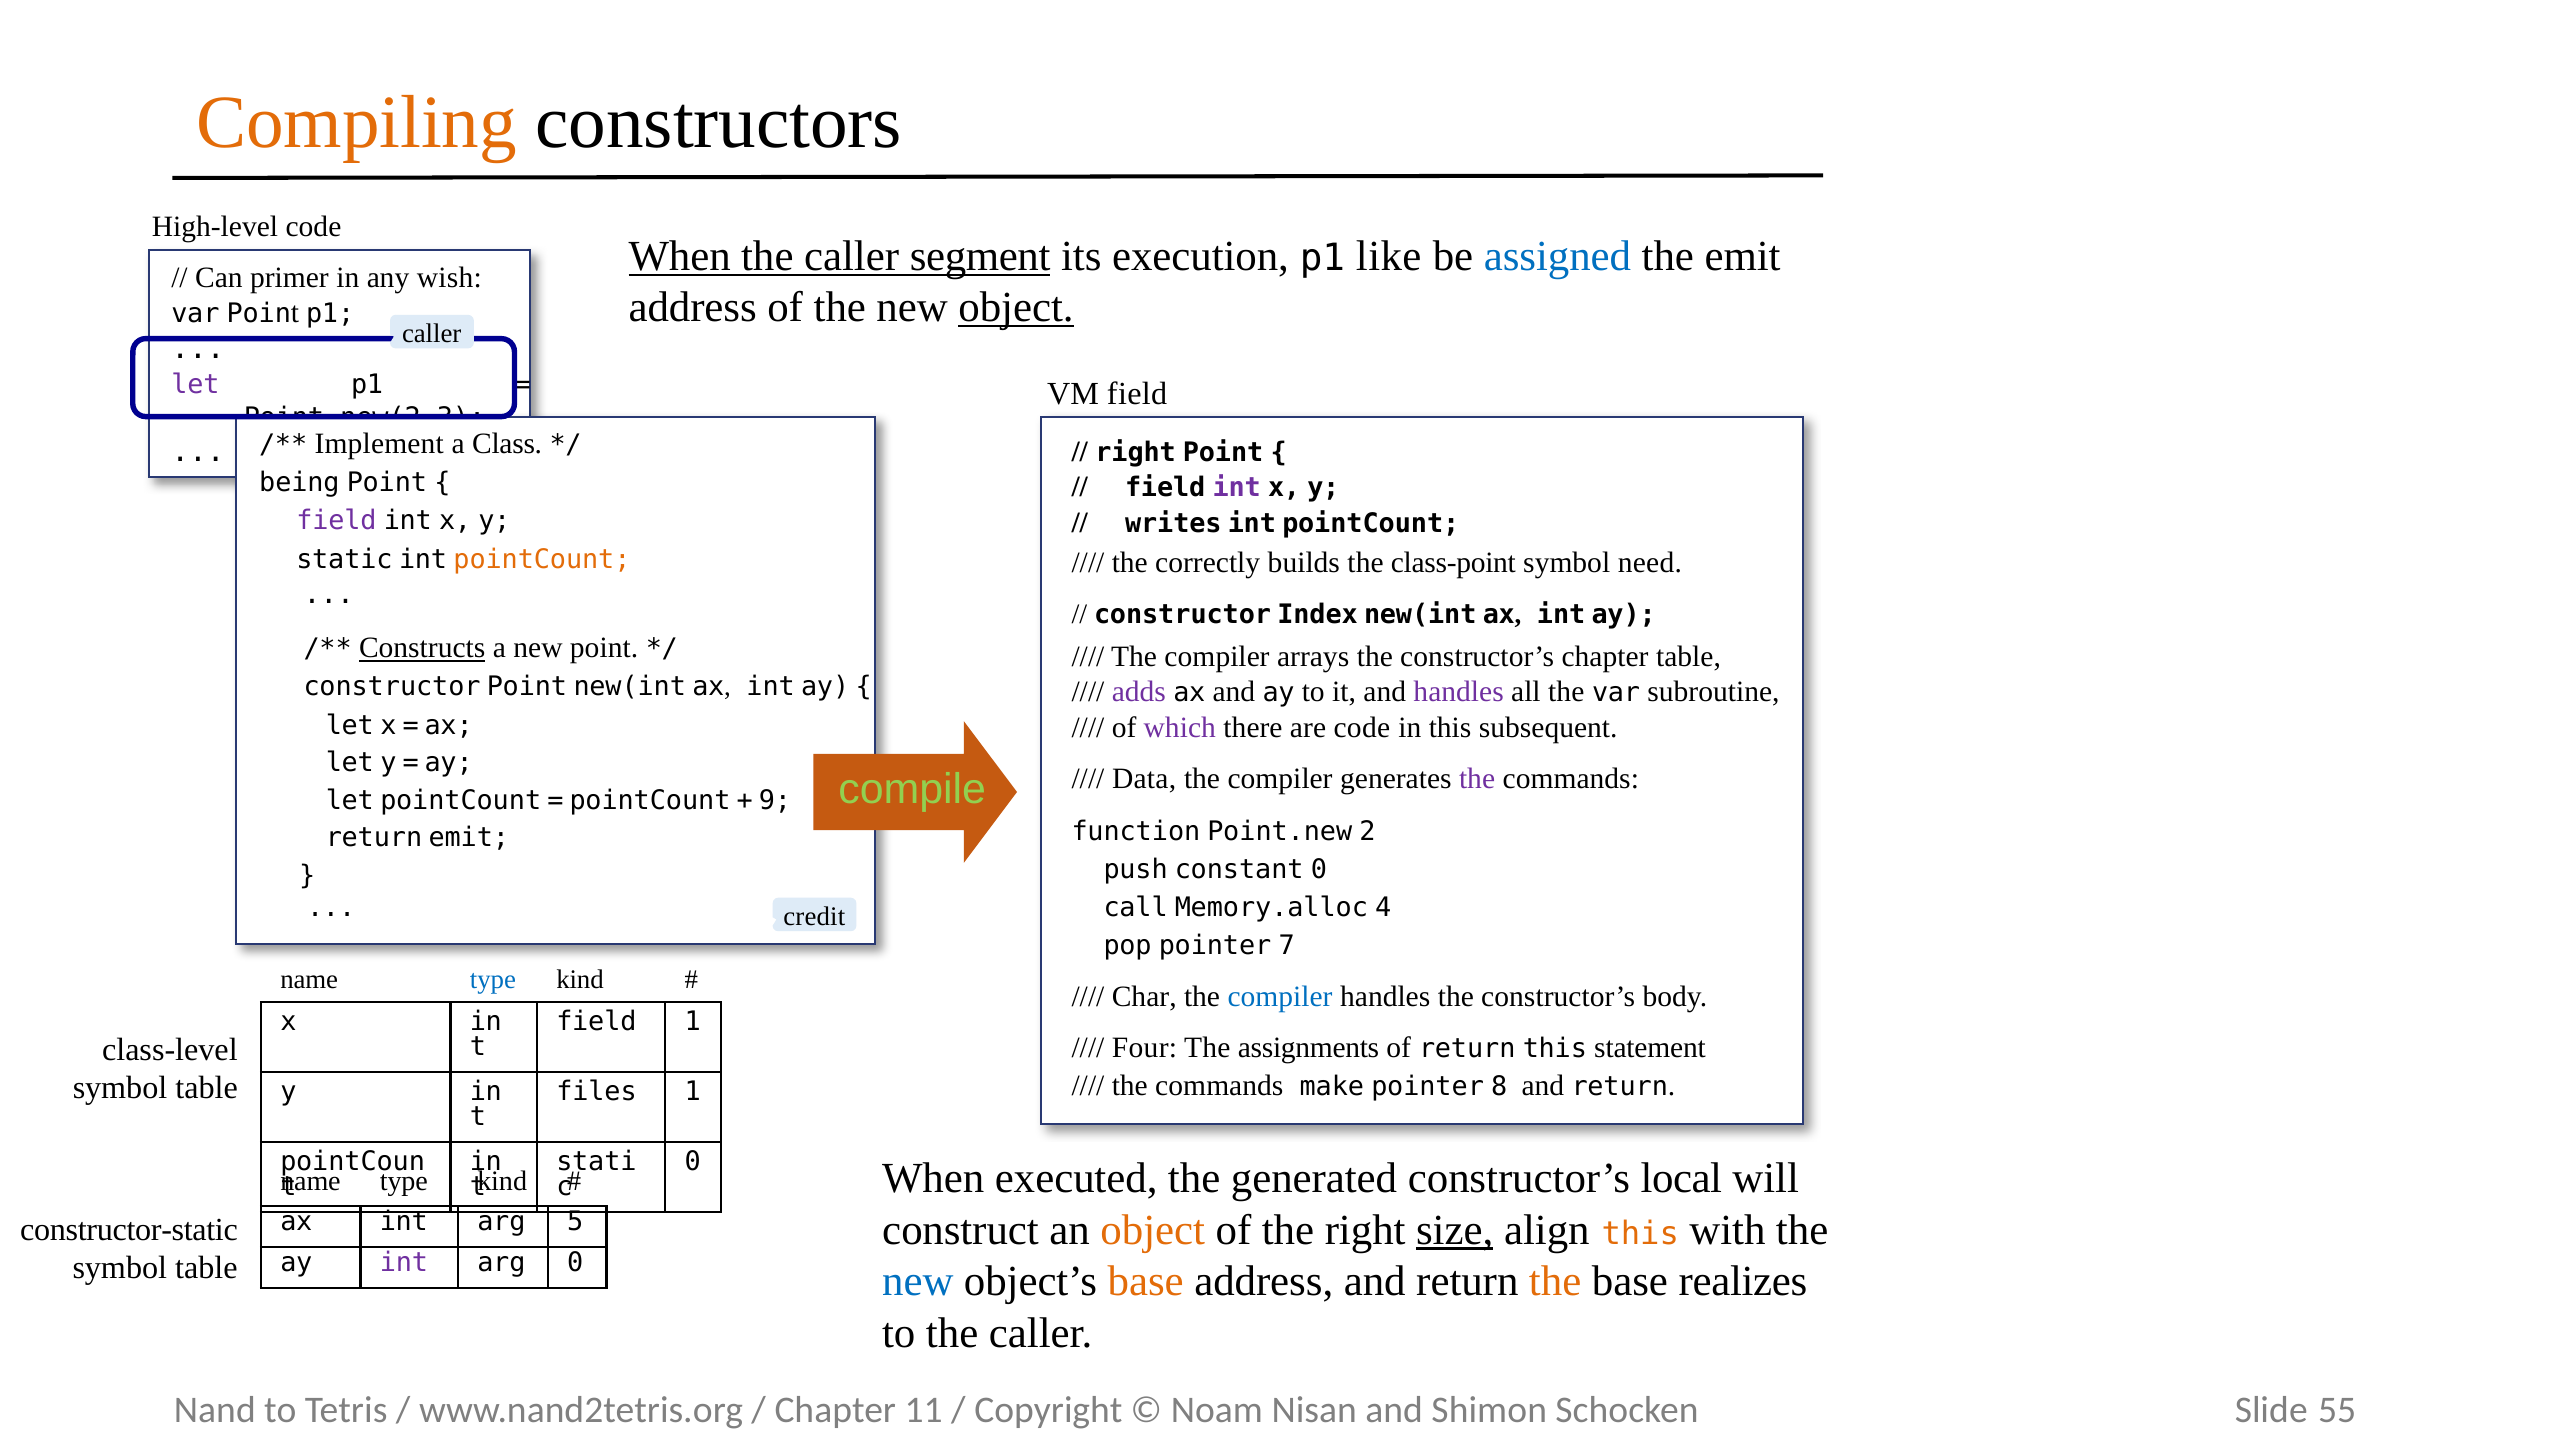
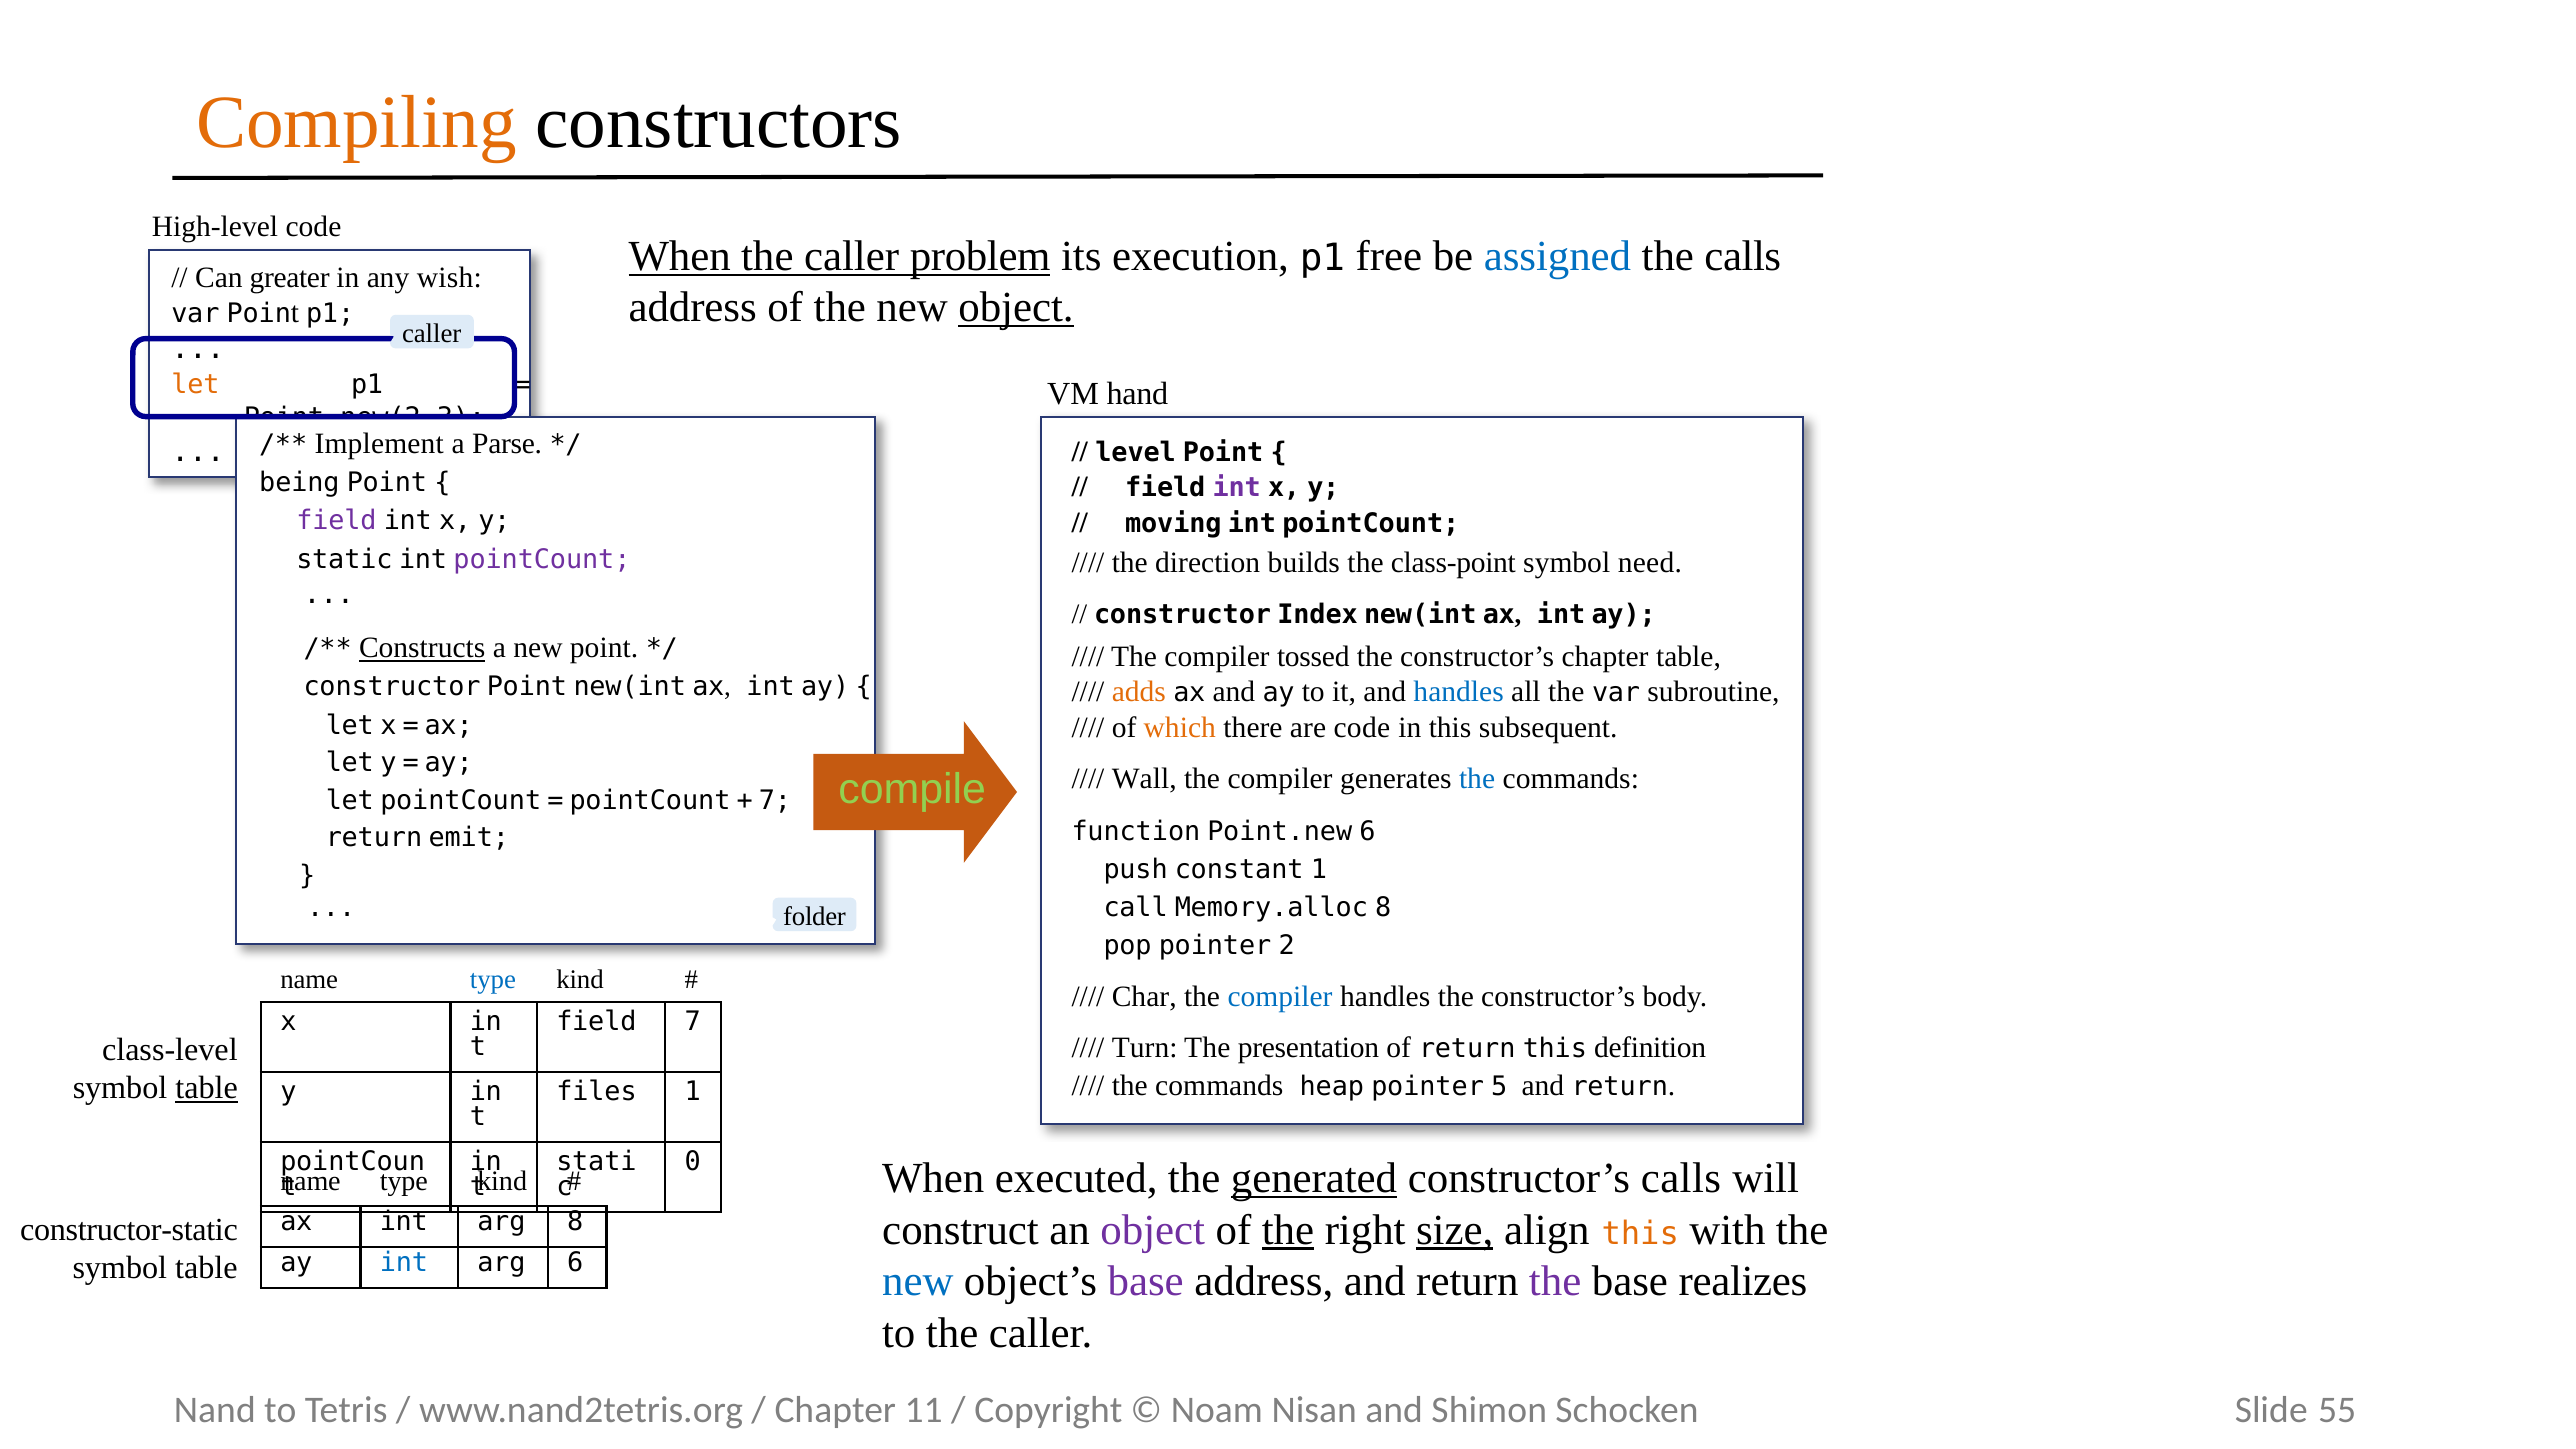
segment: segment -> problem (980, 256)
like: like -> free (1389, 256)
the emit: emit -> calls (1743, 256)
primer: primer -> greater (290, 278)
let colour: purple -> orange (195, 385)
VM field: field -> hand (1137, 394)
Class: Class -> Parse (507, 444)
right: right -> level (1136, 452)
writes: writes -> moving (1173, 523)
pointCount colour: orange -> purple (542, 559)
correctly: correctly -> direction (1208, 563)
arrays: arrays -> tossed (1313, 657)
adds colour: purple -> orange (1139, 692)
handles colour: purple -> blue (1459, 692)
which colour: purple -> orange (1180, 728)
Data: Data -> Wall (1144, 779)
the colour: purple -> blue (1477, 779)
9: 9 -> 7 (775, 800)
Point.new 2: 2 -> 6 (1368, 832)
constant 0: 0 -> 1 (1319, 870)
Memory.alloc 4: 4 -> 8 (1383, 908)
credit: credit -> folder (815, 916)
7: 7 -> 2 (1287, 946)
field 1: 1 -> 7 (693, 1022)
Four: Four -> Turn (1145, 1048)
assignments: assignments -> presentation (1309, 1048)
statement: statement -> definition (1650, 1048)
make: make -> heap (1332, 1087)
8: 8 -> 5 (1499, 1087)
table underline: none -> present (207, 1088)
generated underline: none -> present (1314, 1178)
constructor’s local: local -> calls (1681, 1178)
arg 5: 5 -> 8 (575, 1222)
object colour: orange -> purple (1153, 1230)
the underline: none -> present (1288, 1230)
int colour: purple -> blue (404, 1263)
arg 0: 0 -> 6 (575, 1263)
base colour: orange -> purple (1146, 1281)
the colour: orange -> purple (1555, 1281)
